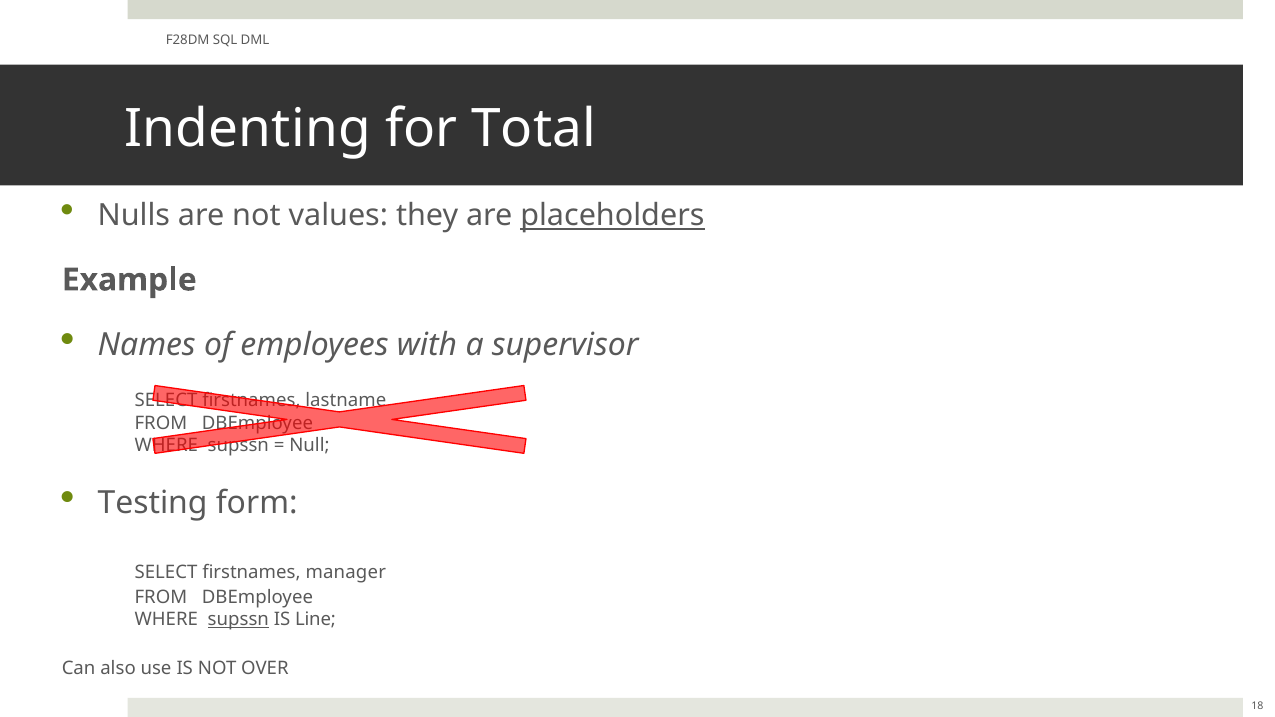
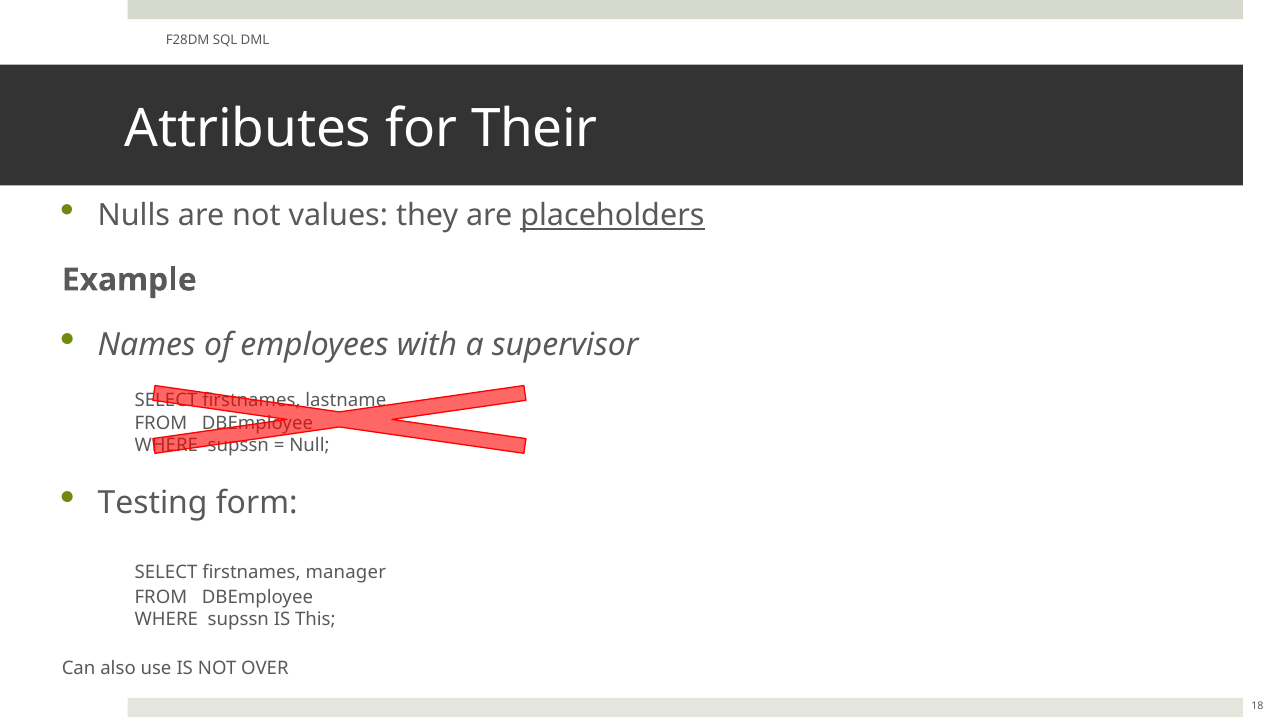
Indenting: Indenting -> Attributes (248, 129)
Total: Total -> Their (534, 129)
supssn underline: present -> none (238, 620)
Line: Line -> This (315, 620)
